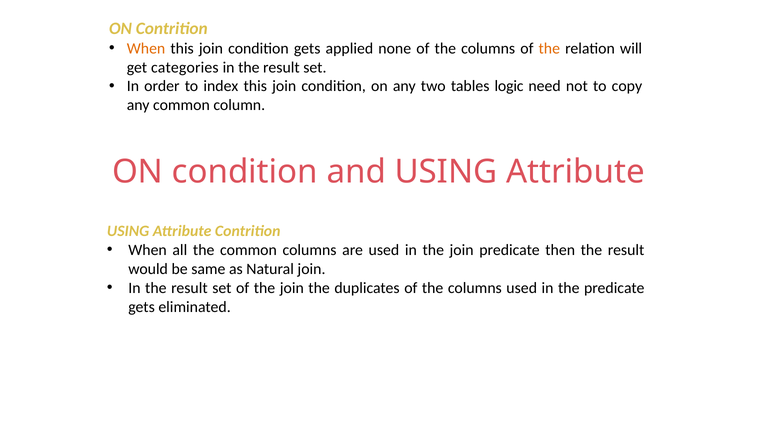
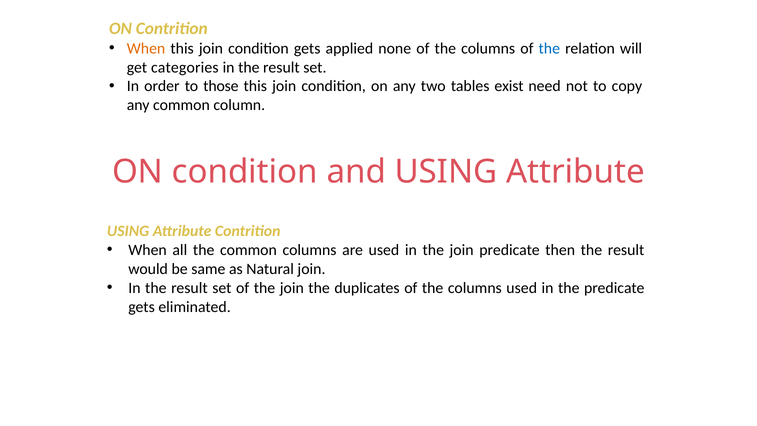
the colour: orange -> blue (549, 48)
index: index -> those (221, 86)
logic: logic -> exist (509, 86)
